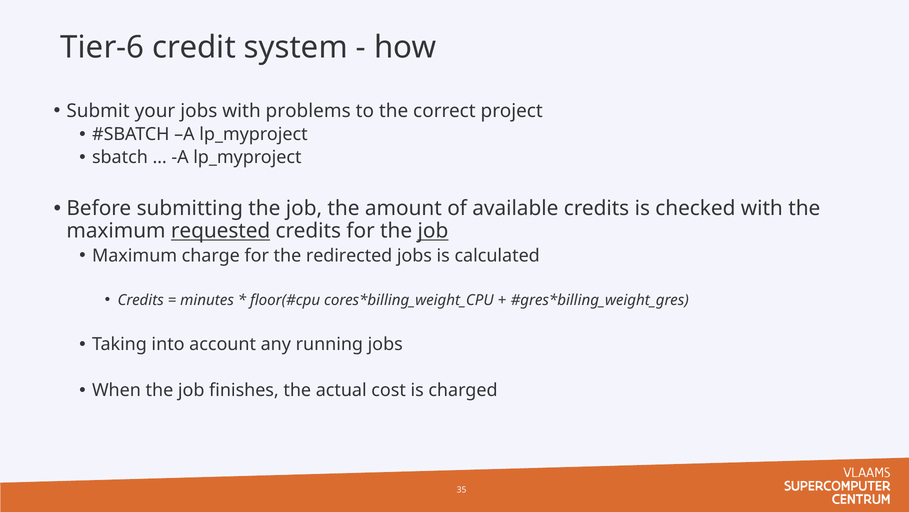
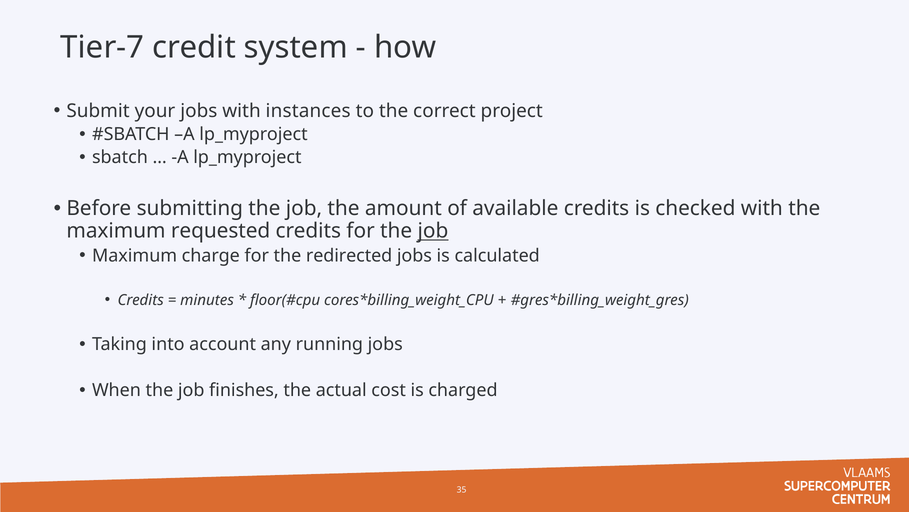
Tier-6: Tier-6 -> Tier-7 (102, 47)
problems: problems -> instances (308, 111)
requested underline: present -> none (221, 231)
